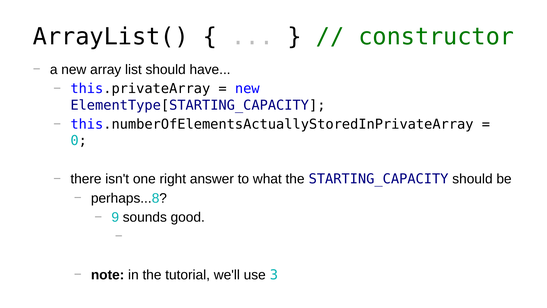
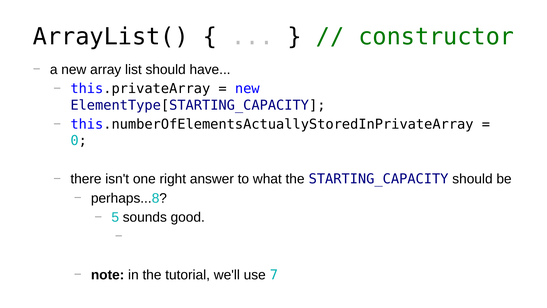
9: 9 -> 5 (115, 217)
3: 3 -> 7 (274, 275)
